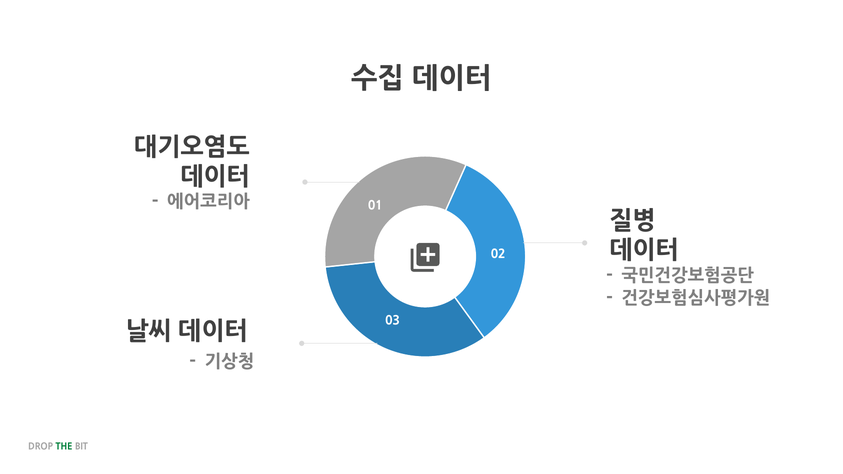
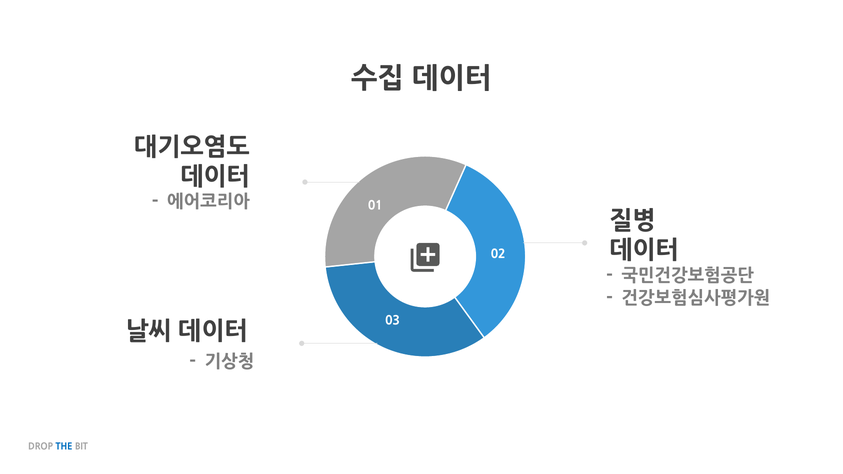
THE colour: green -> blue (64, 447)
